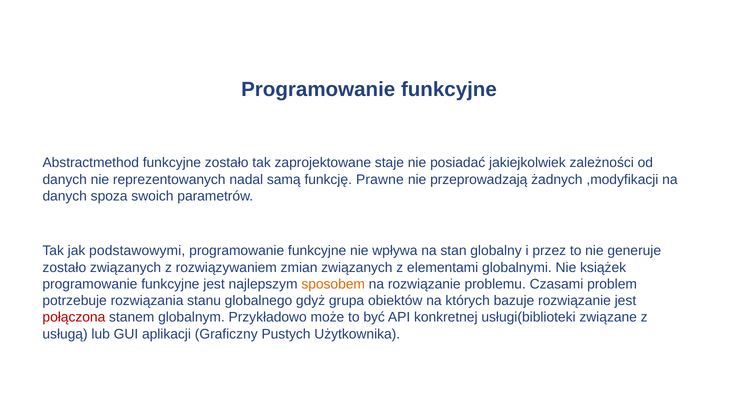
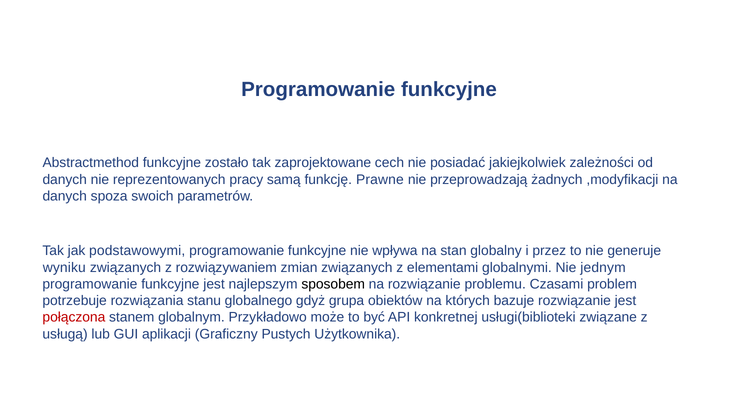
staje: staje -> cech (389, 163)
nadal: nadal -> pracy (246, 179)
zostało: zostało -> wyniku (64, 267)
książek: książek -> jednym (603, 267)
sposobem colour: orange -> black (333, 284)
